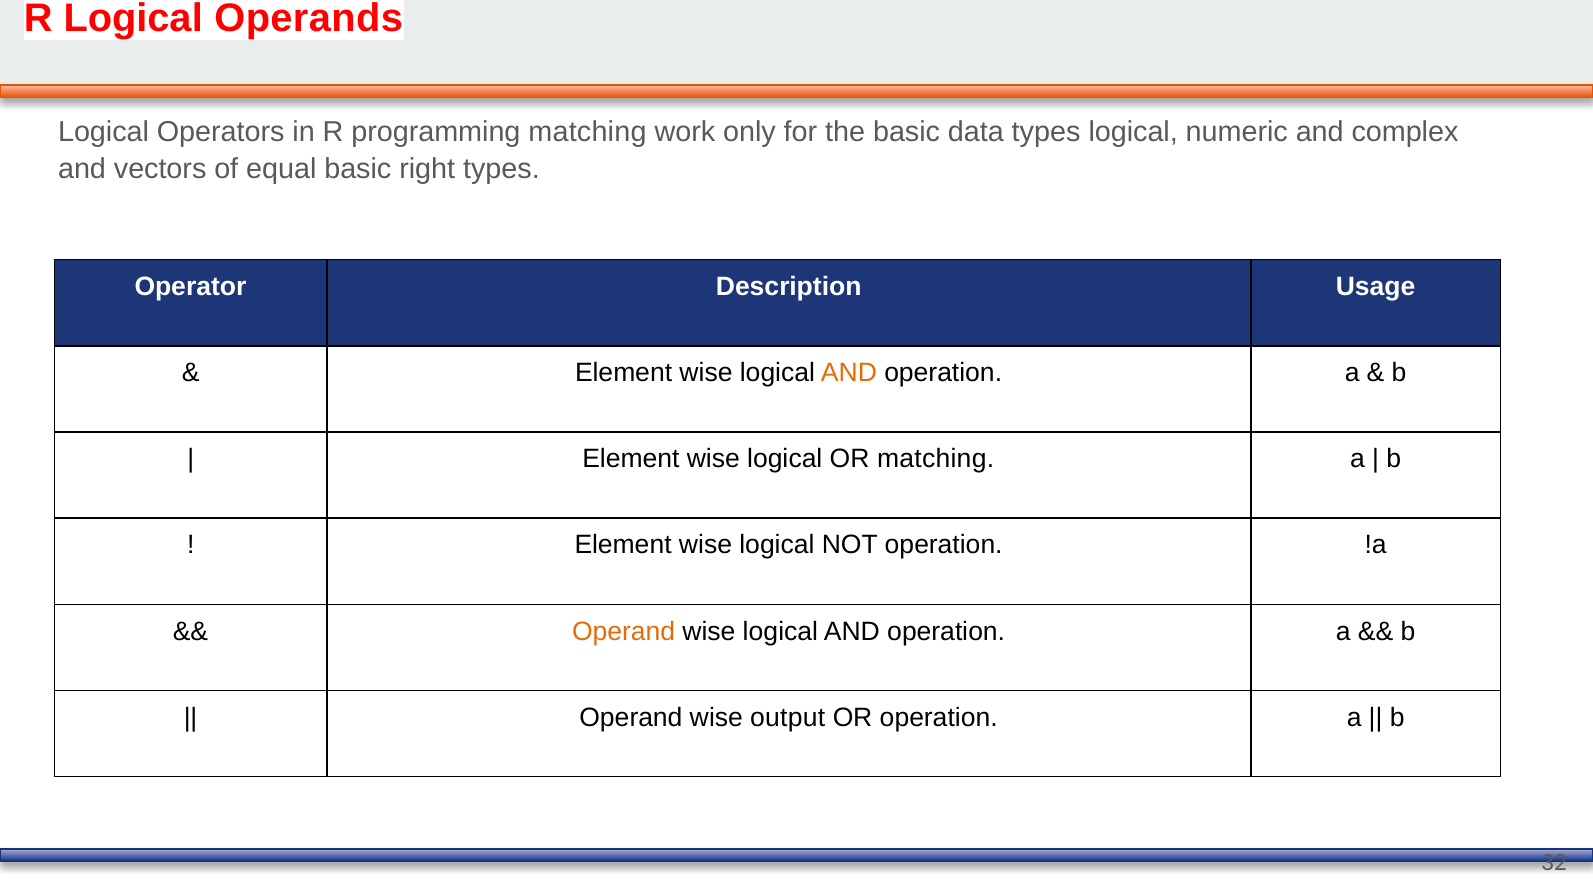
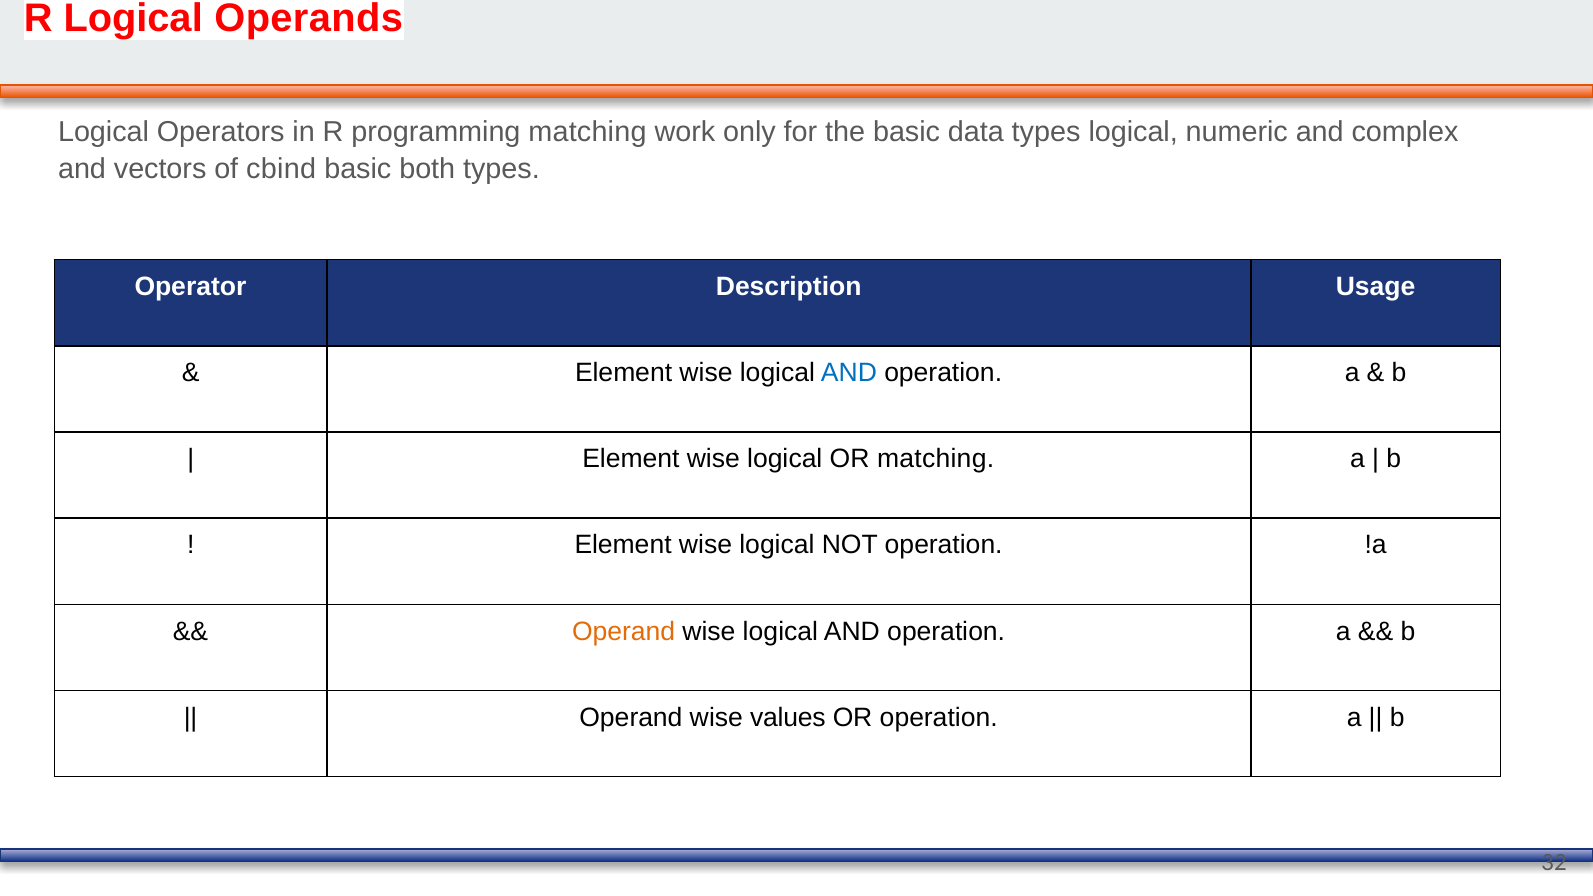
equal: equal -> cbind (281, 169)
right: right -> both (427, 169)
AND colour: orange -> blue (849, 373)
output: output -> values (788, 718)
